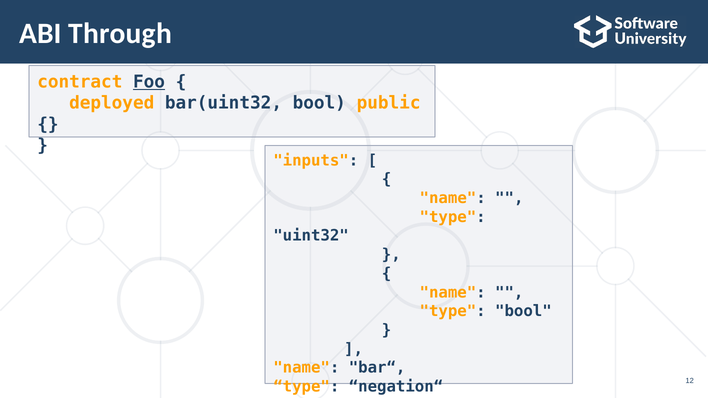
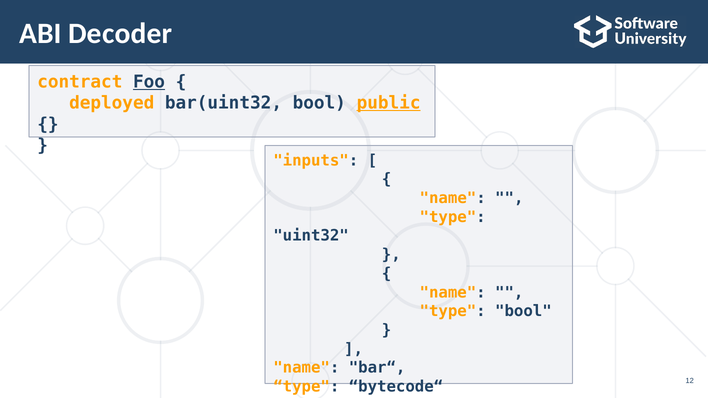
Through: Through -> Decoder (120, 34)
public underline: none -> present (389, 103)
negation“: negation“ -> bytecode“ (396, 387)
